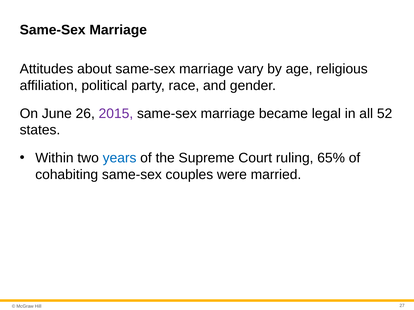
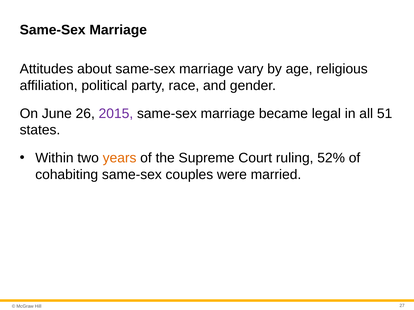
52: 52 -> 51 (385, 114)
years colour: blue -> orange (120, 158)
65%: 65% -> 52% (331, 158)
